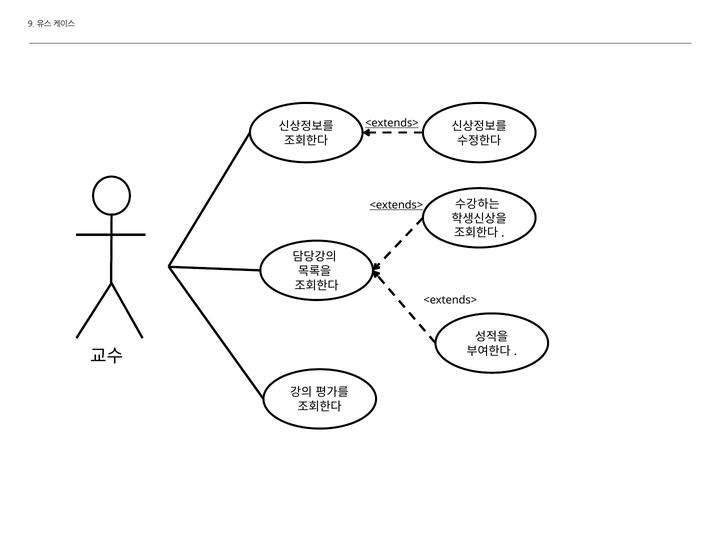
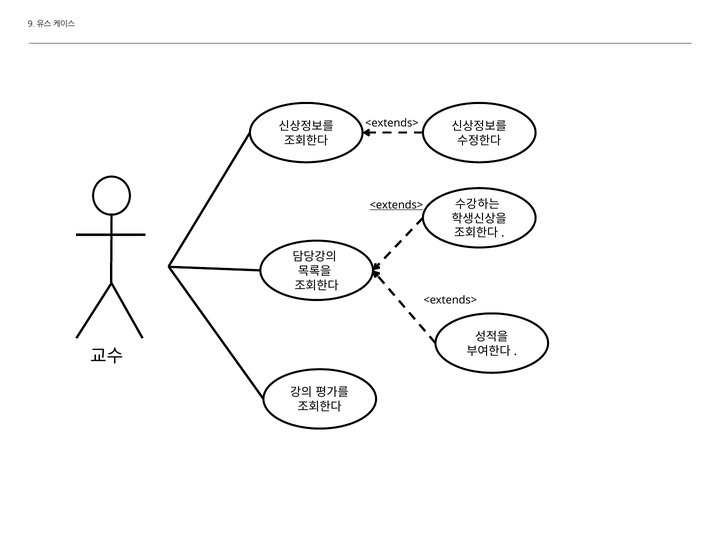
<extends> underline: present -> none (392, 123)
